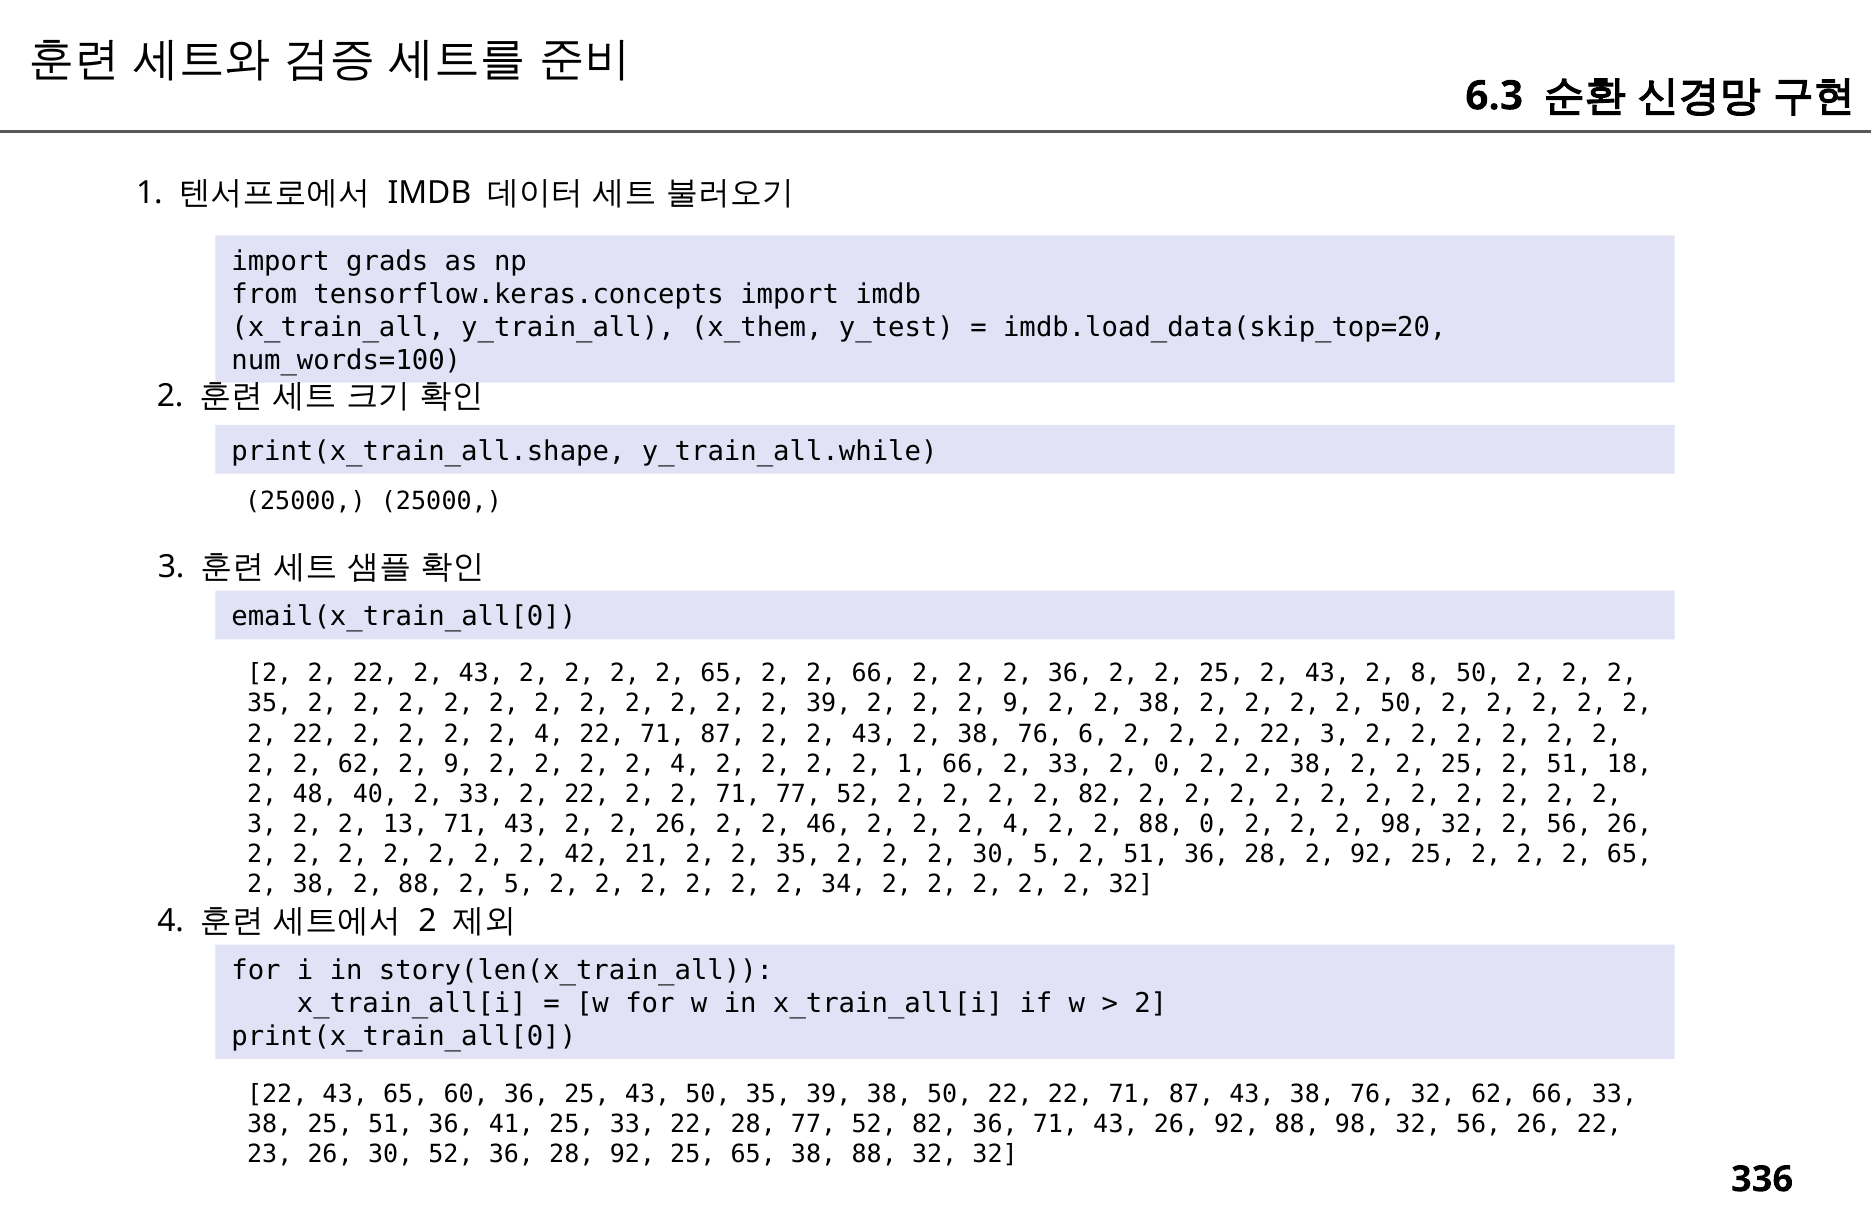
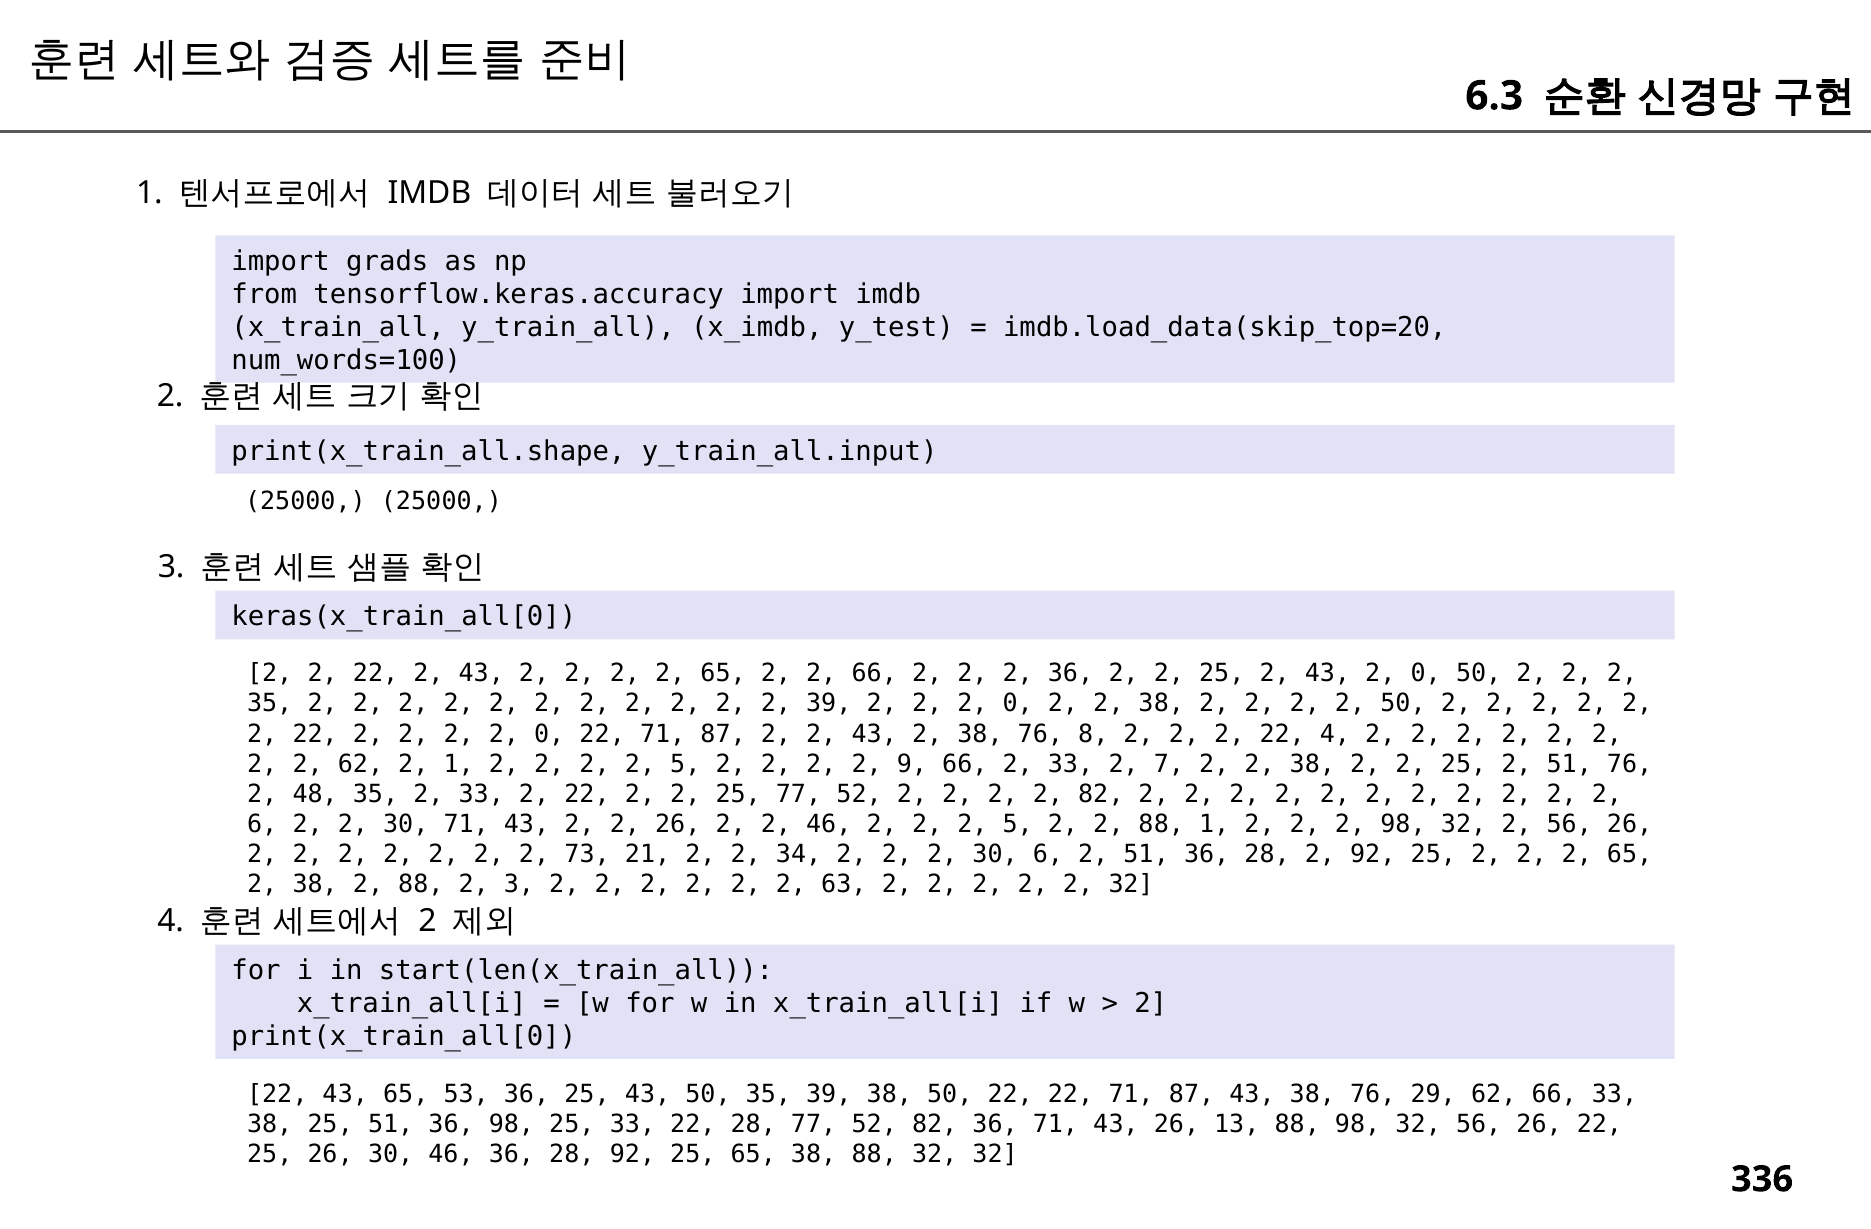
tensorflow.keras.concepts: tensorflow.keras.concepts -> tensorflow.keras.accuracy (519, 295)
x_them: x_them -> x_imdb (757, 327)
y_train_all.while: y_train_all.while -> y_train_all.input (790, 451)
email(x_train_all[0: email(x_train_all[0 -> keras(x_train_all[0 (404, 617)
43 2 8: 8 -> 0 (1426, 674)
9: 9 -> 0 (1018, 704)
4: 4 -> 0 (549, 734)
6: 6 -> 8 (1093, 734)
22 3: 3 -> 4 (1335, 734)
62 2 9: 9 -> 1 (459, 764)
4: 4 -> 5 (685, 764)
2 1: 1 -> 9 (912, 764)
2 0: 0 -> 7 (1169, 764)
51 18: 18 -> 76 (1630, 764)
48 40: 40 -> 35 (375, 794)
22 2 2 71: 71 -> 25 (738, 794)
3: 3 -> 6 (262, 824)
13: 13 -> 30 (406, 824)
4: 4 -> 5 (1018, 824)
88 0: 0 -> 1 (1214, 824)
42: 42 -> 73 (587, 854)
21 2 2 35: 35 -> 34 (799, 854)
30 5: 5 -> 6 (1048, 854)
2 5: 5 -> 3 (519, 884)
34: 34 -> 63 (844, 884)
story(len(x_train_all: story(len(x_train_all -> start(len(x_train_all (576, 971)
60: 60 -> 53 (466, 1094)
76 32: 32 -> 29 (1433, 1094)
36 41: 41 -> 98 (511, 1124)
26 92: 92 -> 13 (1237, 1124)
23: 23 -> 25 (270, 1154)
30 52: 52 -> 46 (451, 1154)
